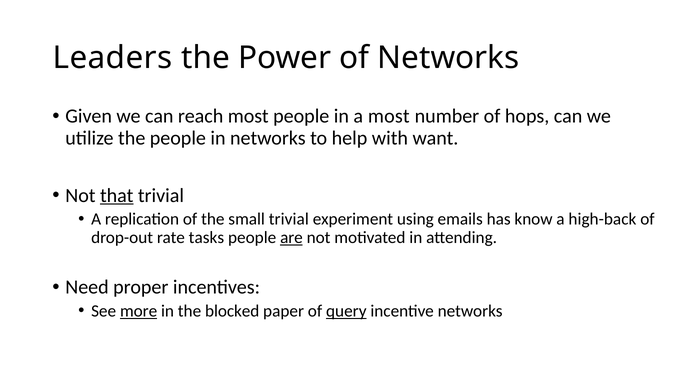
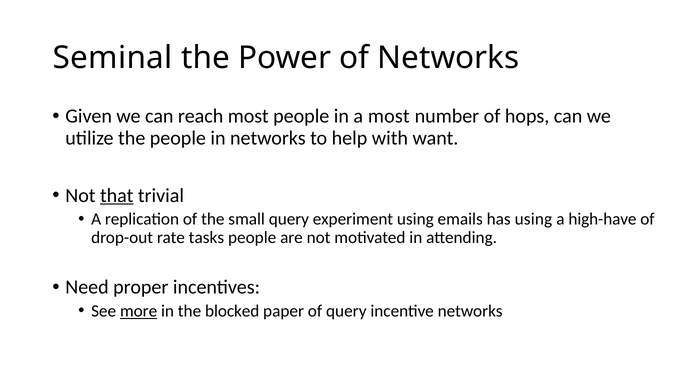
Leaders: Leaders -> Seminal (113, 58)
small trivial: trivial -> query (289, 219)
has know: know -> using (533, 219)
high-back: high-back -> high-have (602, 219)
are underline: present -> none (291, 238)
query underline: present -> none (346, 311)
